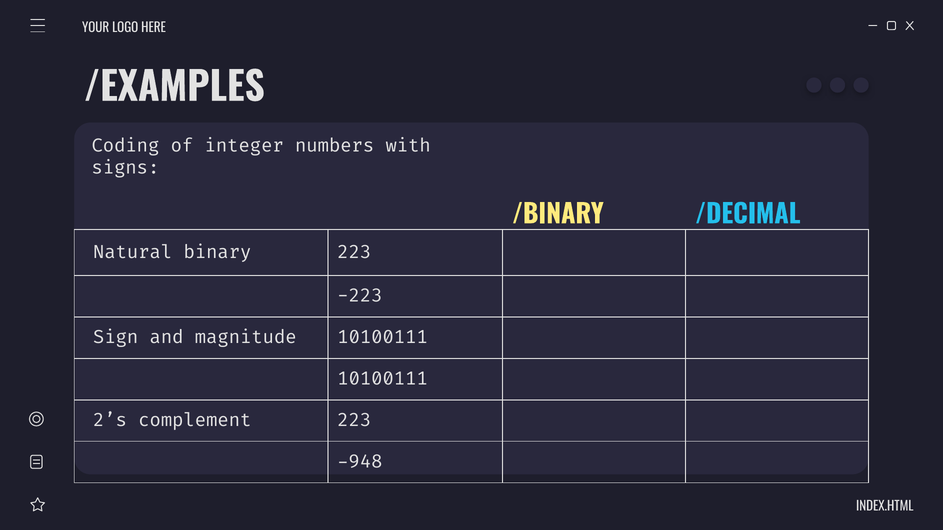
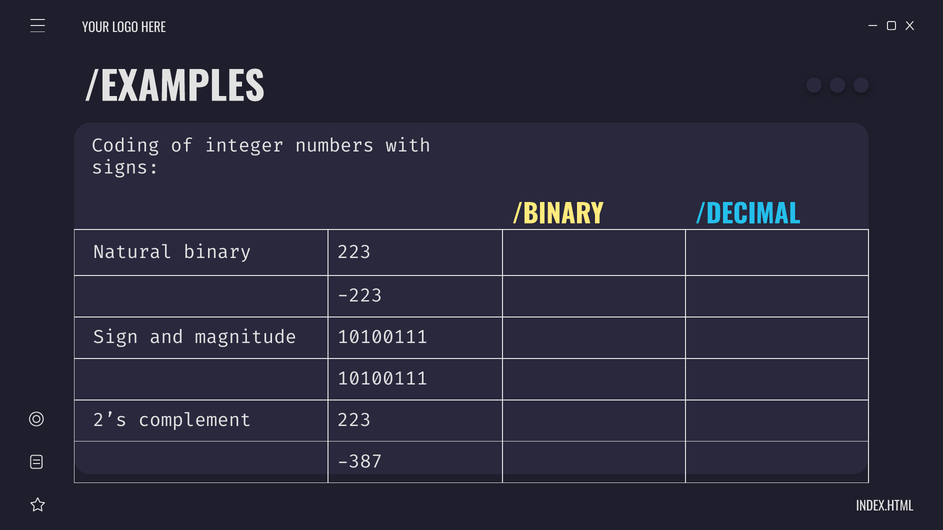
-948: -948 -> -387 (360, 462)
